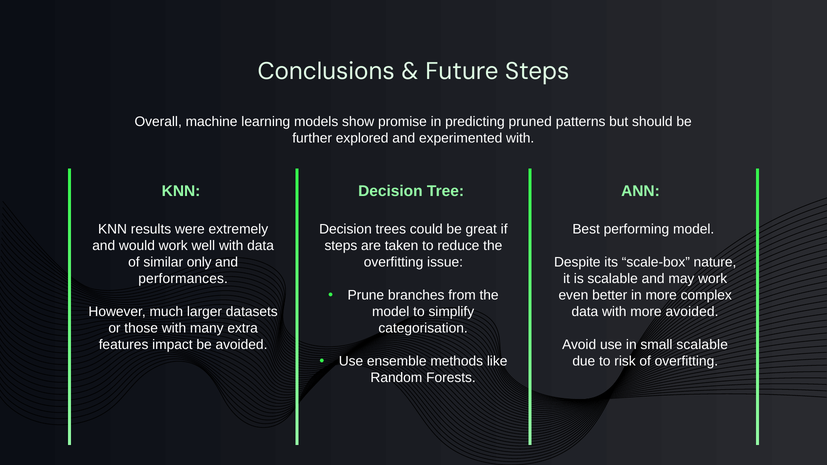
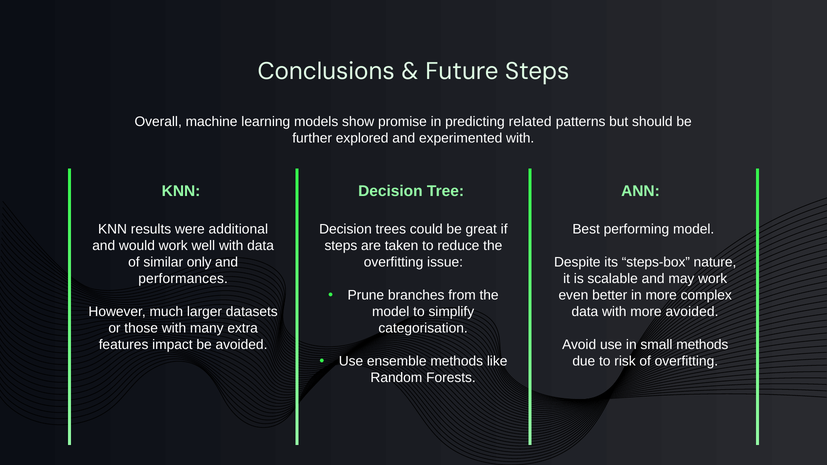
pruned: pruned -> related (530, 122)
extremely: extremely -> additional (238, 229)
scale-box: scale-box -> steps-box (656, 262)
small scalable: scalable -> methods (702, 345)
